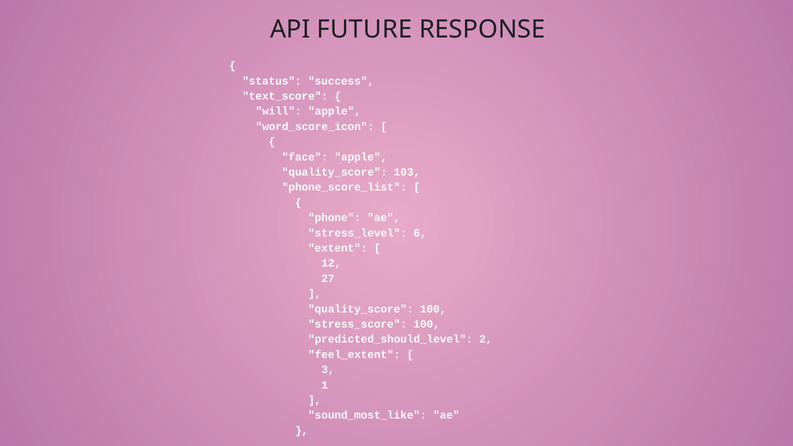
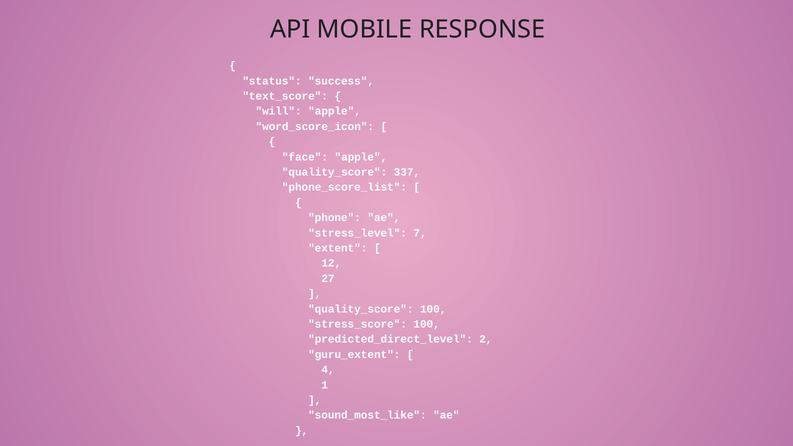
FUTURE: FUTURE -> MOBILE (365, 29)
103: 103 -> 337 (407, 172)
6: 6 -> 7 (420, 233)
predicted_should_level: predicted_should_level -> predicted_direct_level (390, 339)
feel_extent: feel_extent -> guru_extent (354, 355)
3: 3 -> 4 (328, 370)
